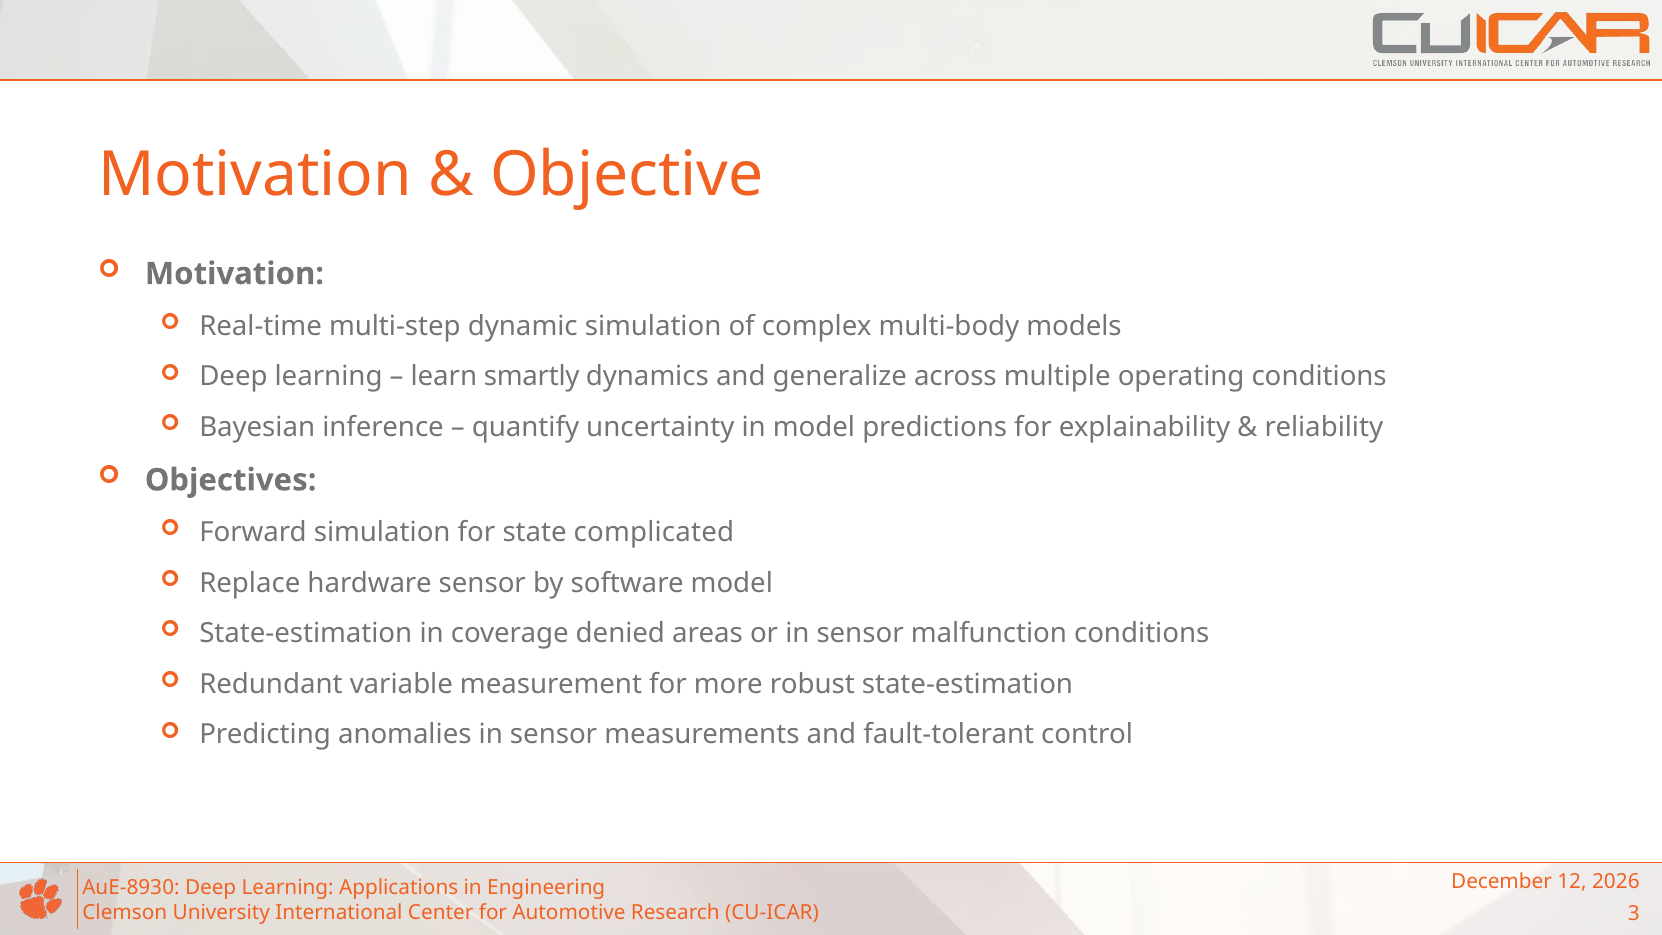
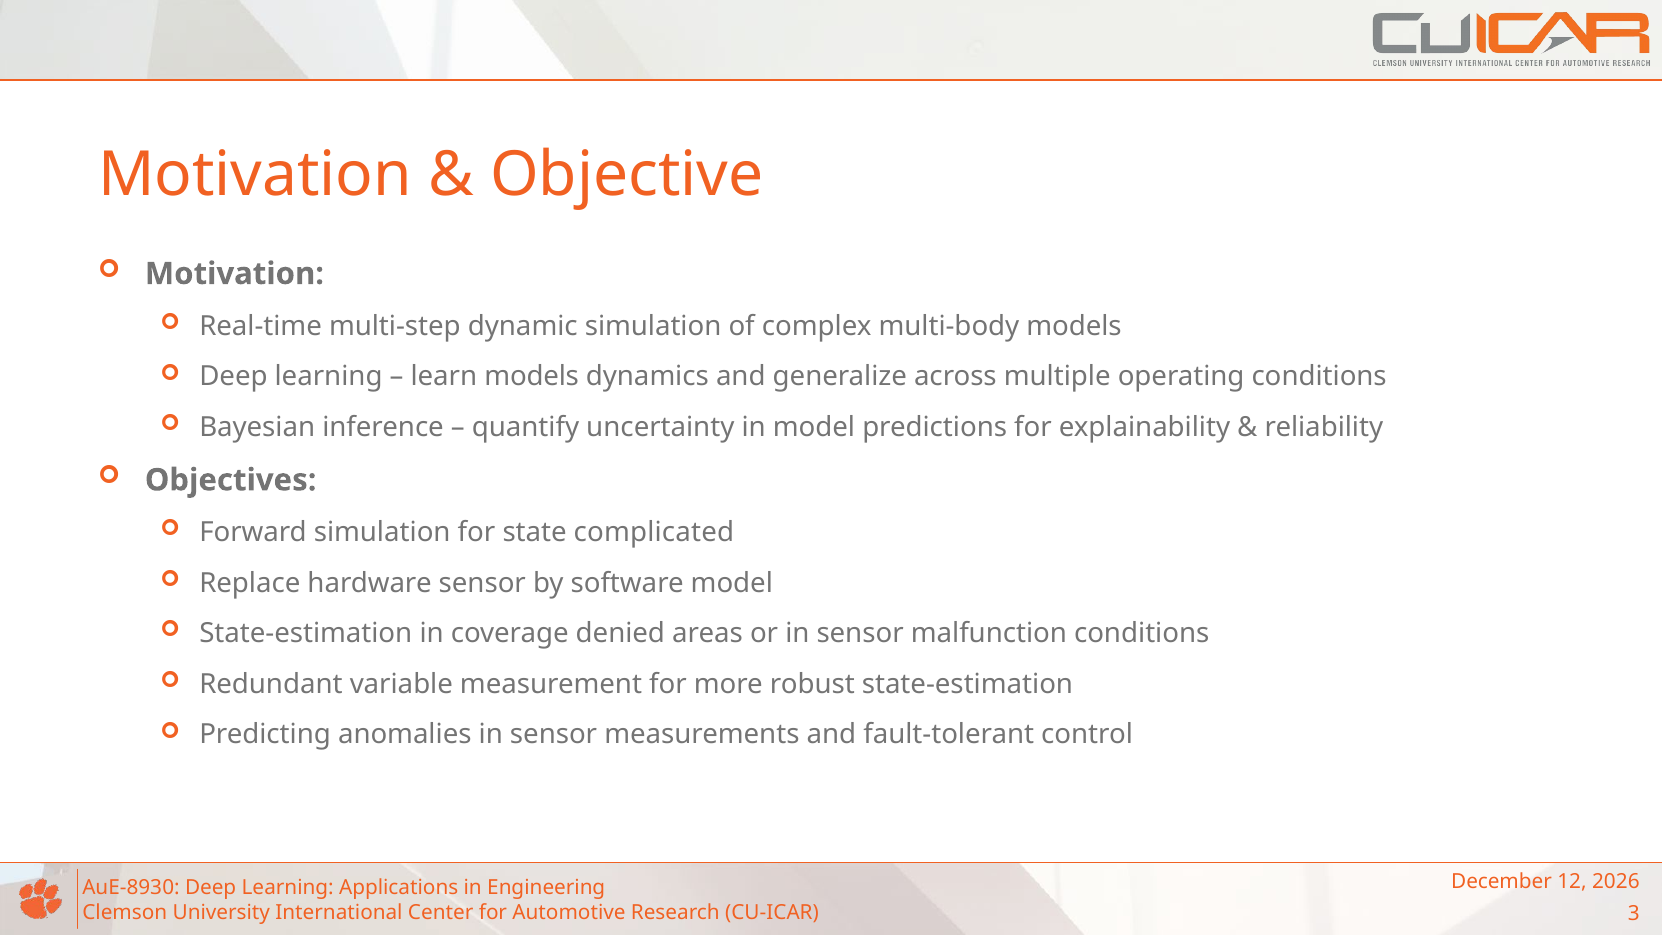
learn smartly: smartly -> models (532, 377)
